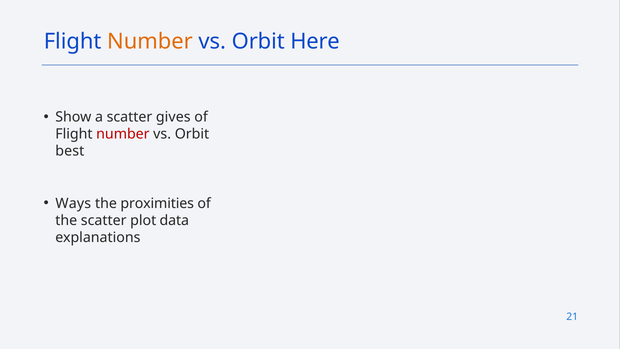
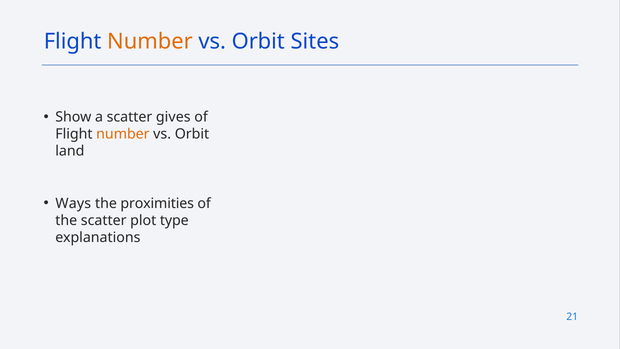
Here: Here -> Sites (315, 41)
number colour: red -> orange (123, 134)
best: best -> land (70, 151)
data: data -> type (174, 220)
